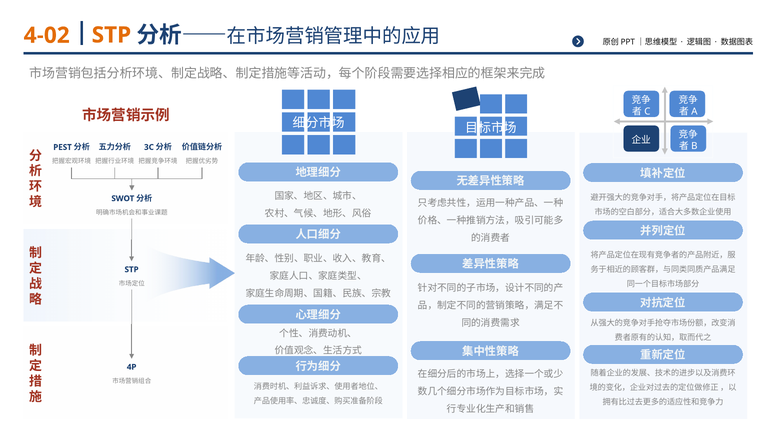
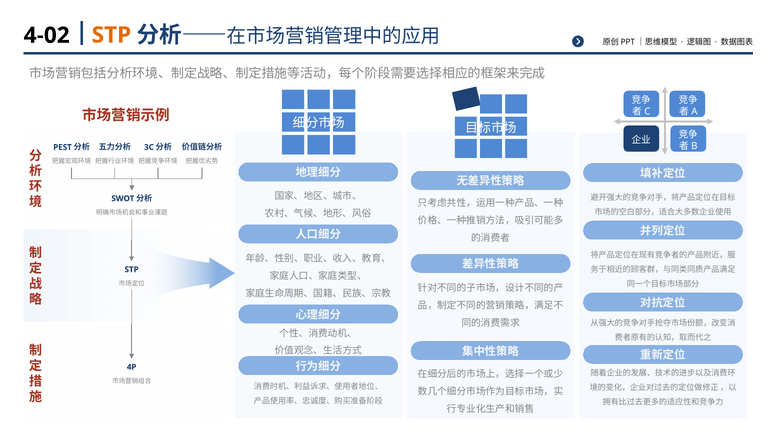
4-02 colour: orange -> black (47, 35)
